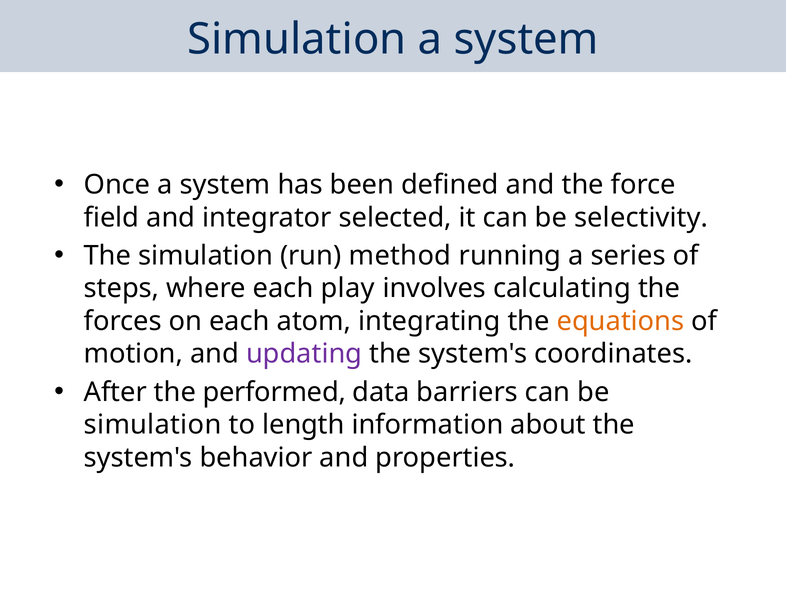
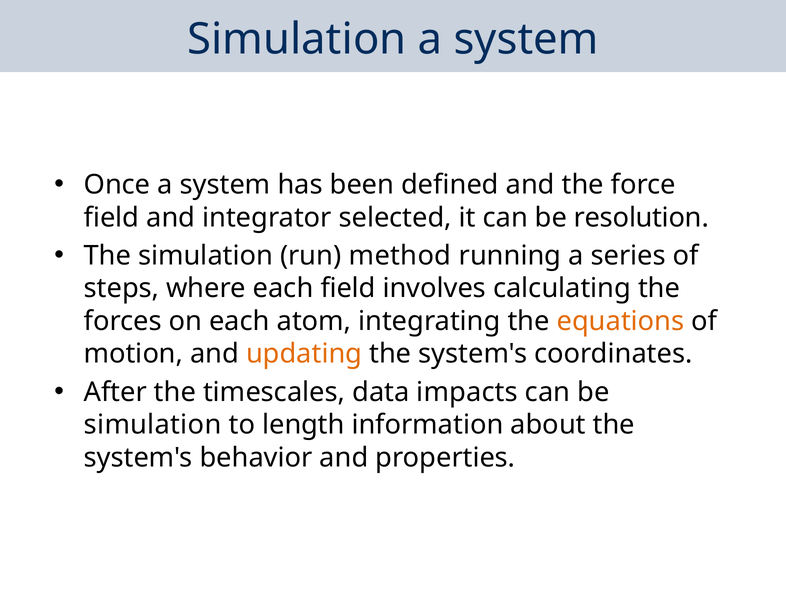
selectivity: selectivity -> resolution (641, 217)
each play: play -> field (348, 288)
updating colour: purple -> orange (304, 354)
performed: performed -> timescales (274, 392)
barriers: barriers -> impacts (467, 392)
